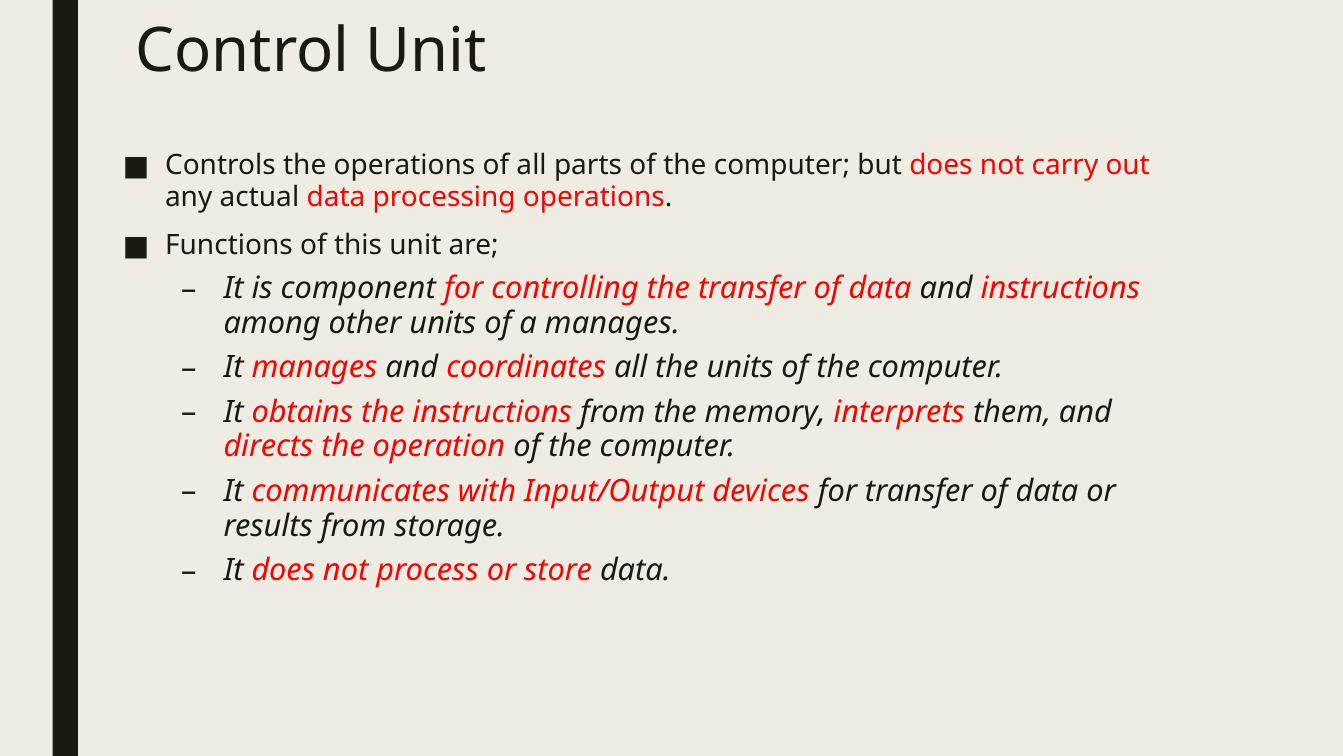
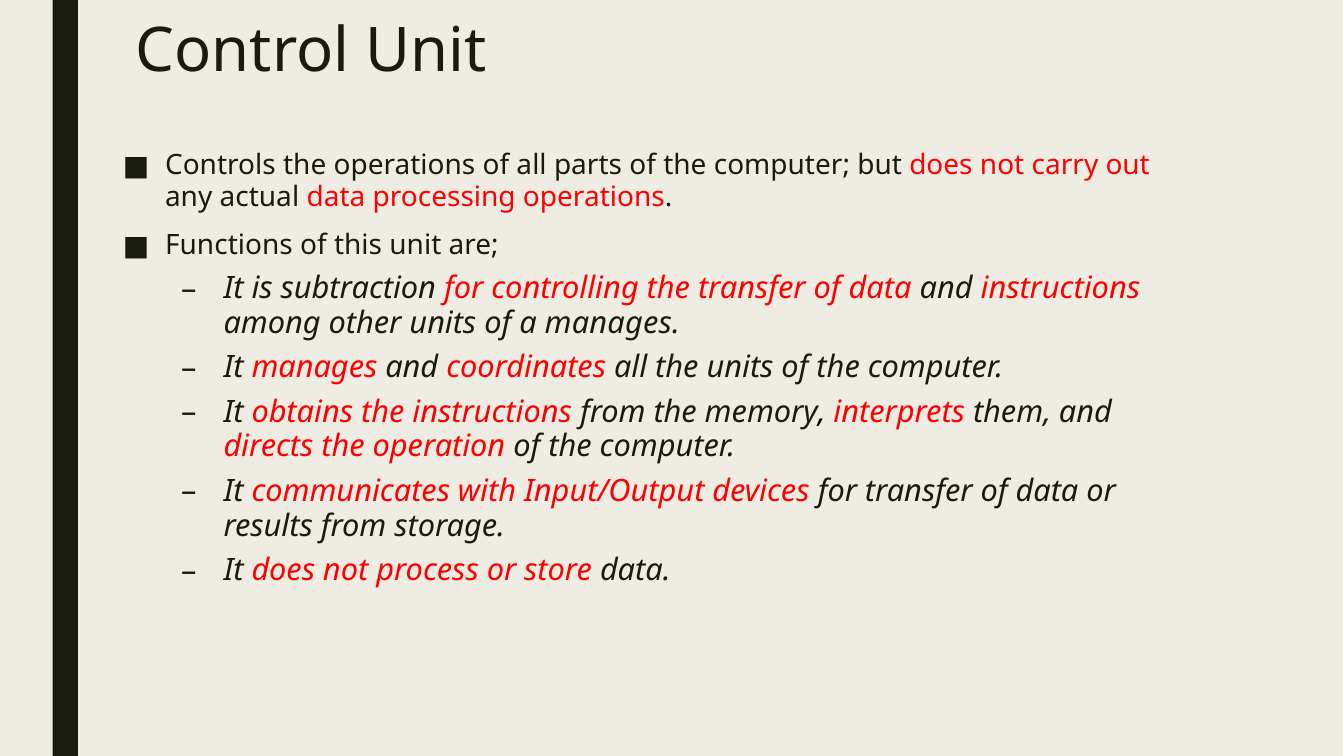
component: component -> subtraction (358, 288)
